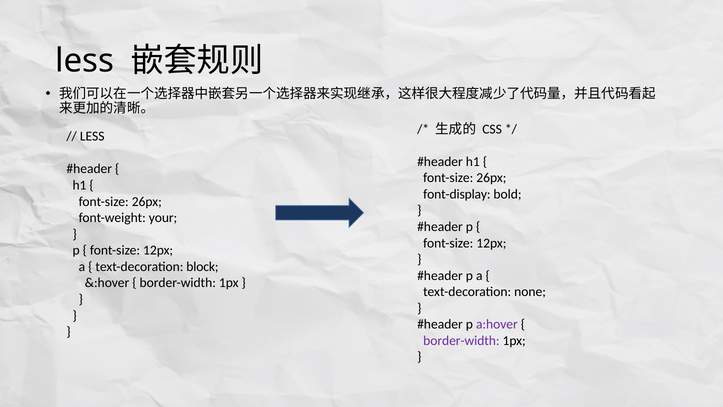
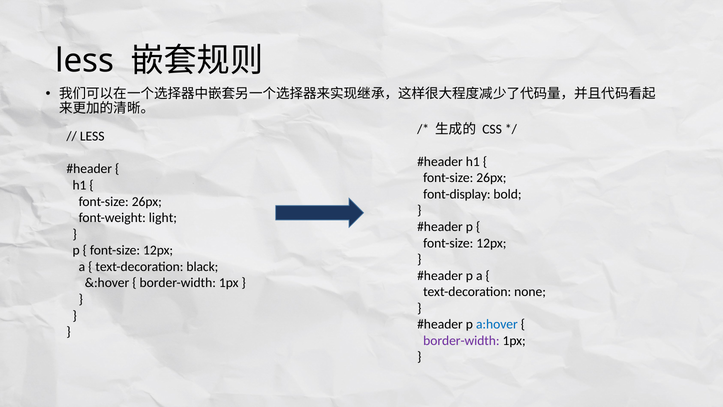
your: your -> light (163, 218)
block: block -> black (202, 266)
a:hover colour: purple -> blue (497, 324)
